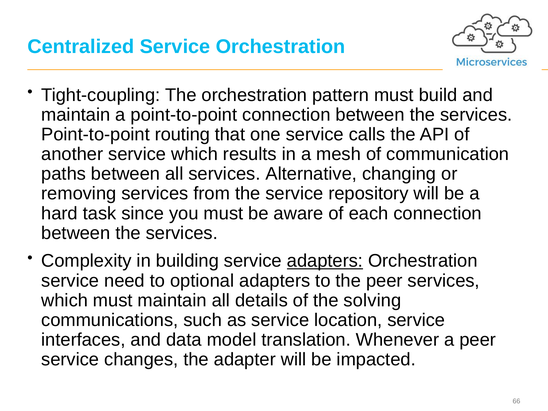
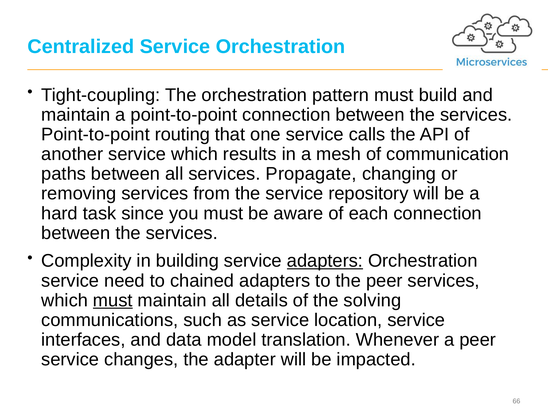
Alternative: Alternative -> Propagate (311, 174)
optional: optional -> chained (202, 281)
must underline: none -> present (113, 300)
